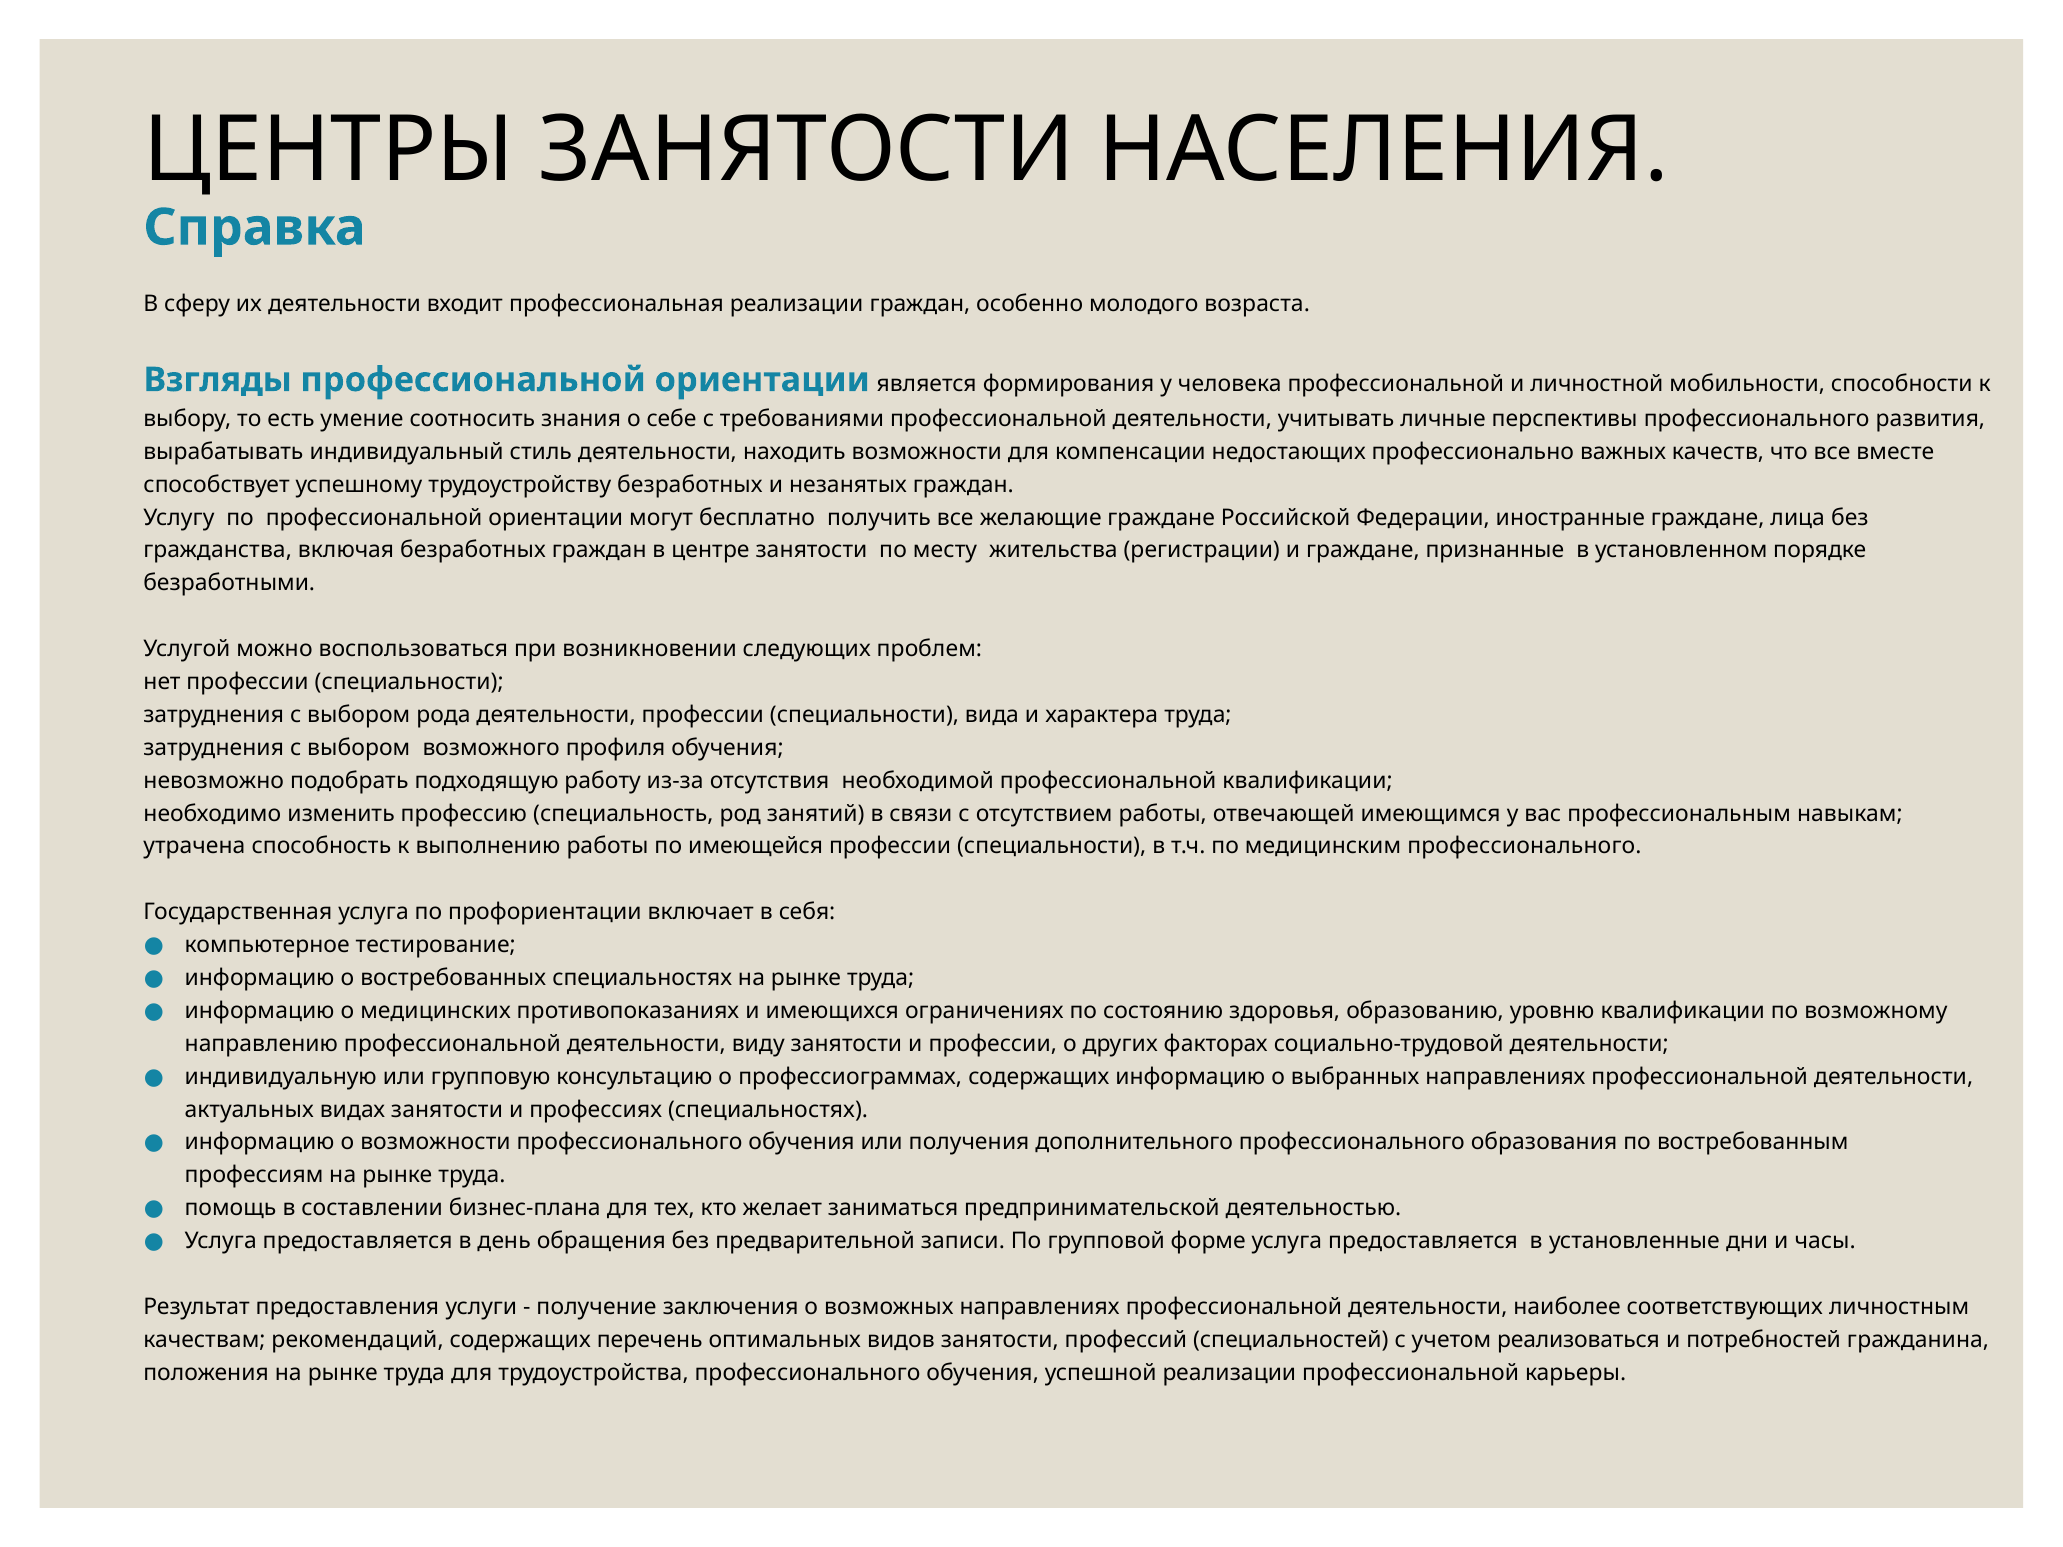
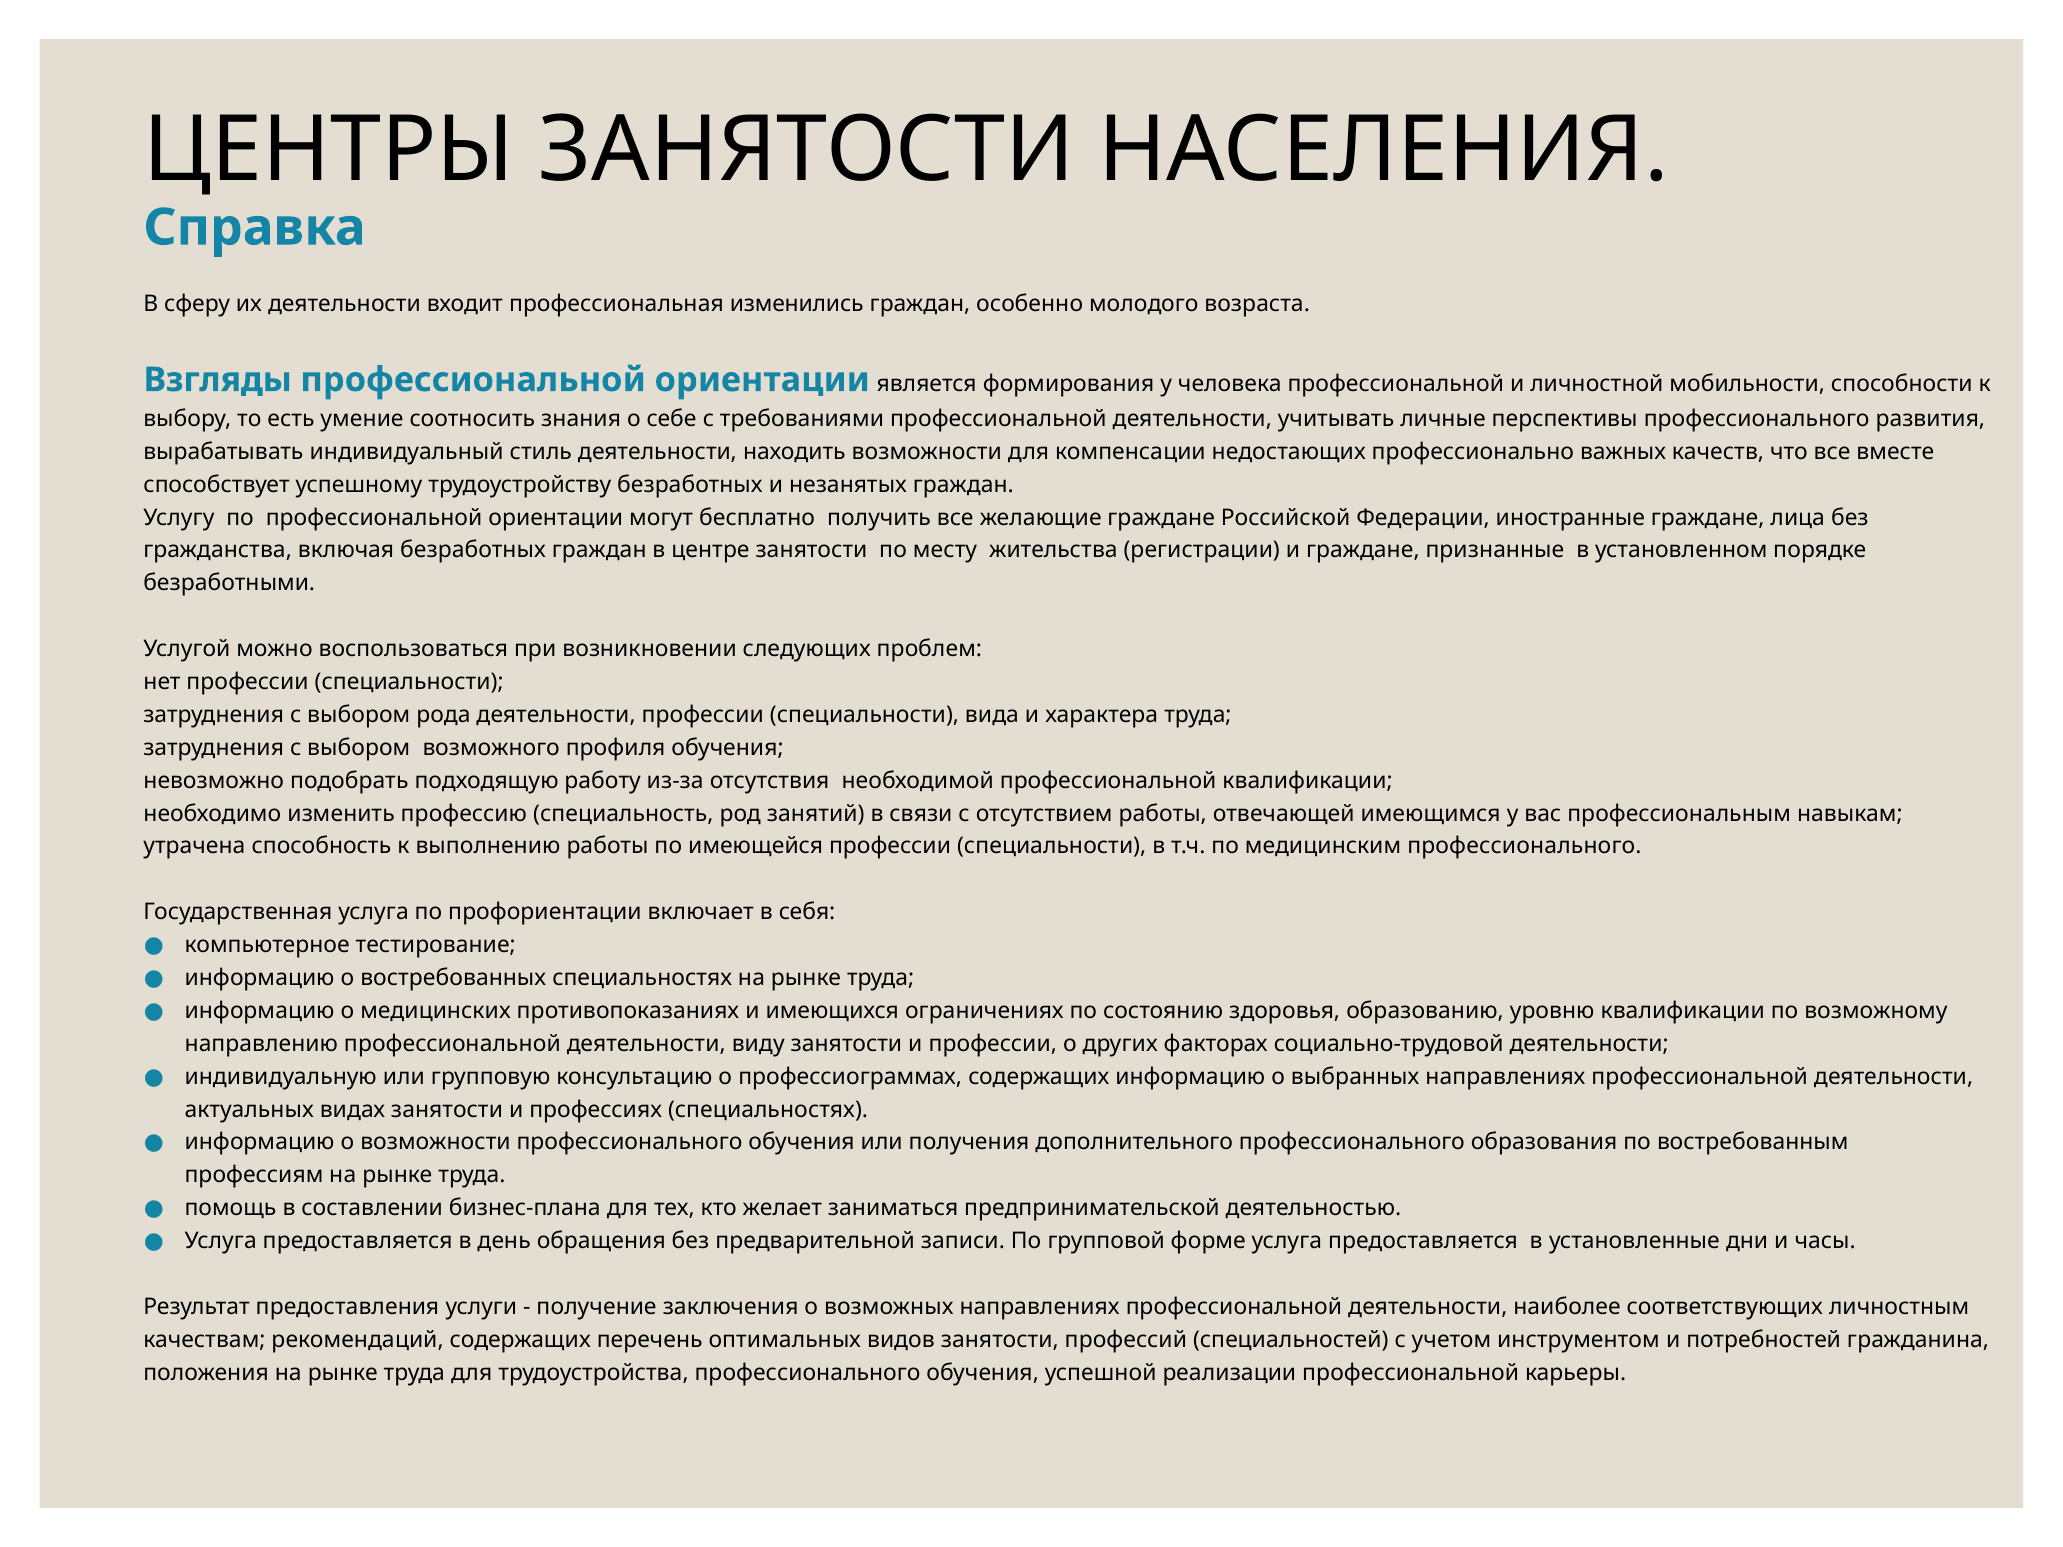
профессиональная реализации: реализации -> изменились (797, 304)
реализоваться: реализоваться -> инструментом (1578, 1340)
